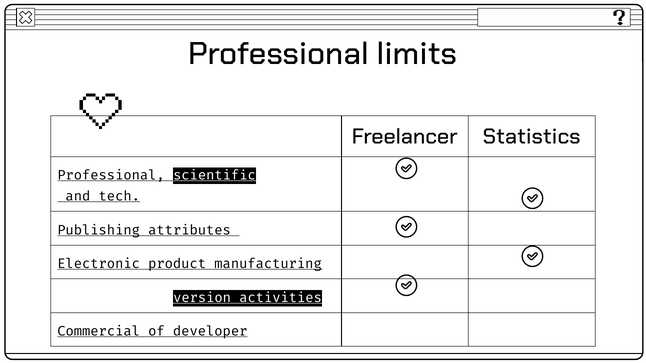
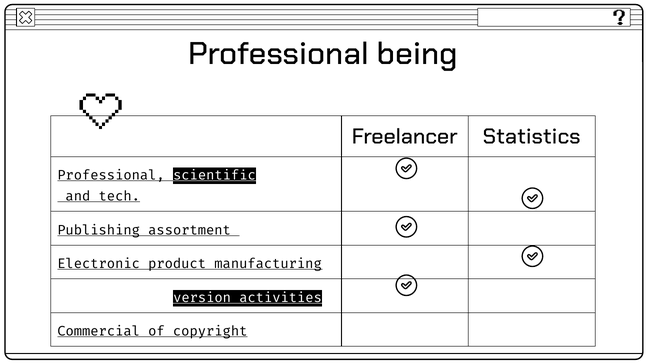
limits: limits -> being (417, 54)
attributes: attributes -> assortment (190, 230)
developer: developer -> copyright (210, 332)
